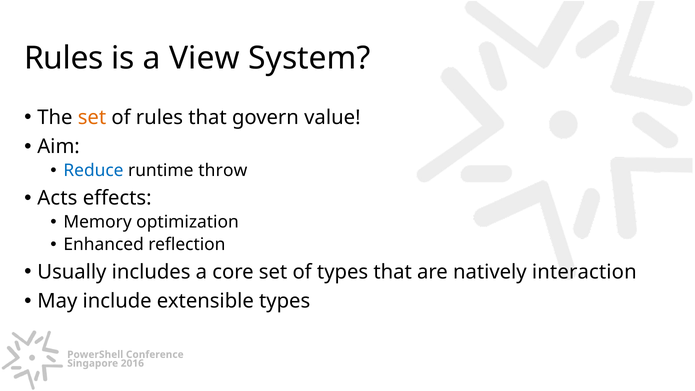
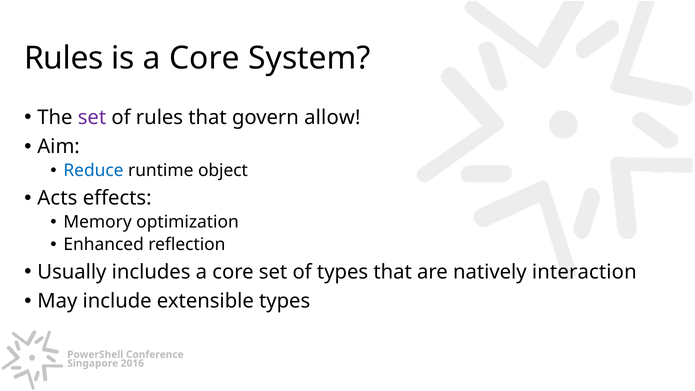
is a View: View -> Core (205, 58)
set colour: orange -> purple (92, 118)
value: value -> allow (332, 118)
throw: throw -> object (223, 171)
